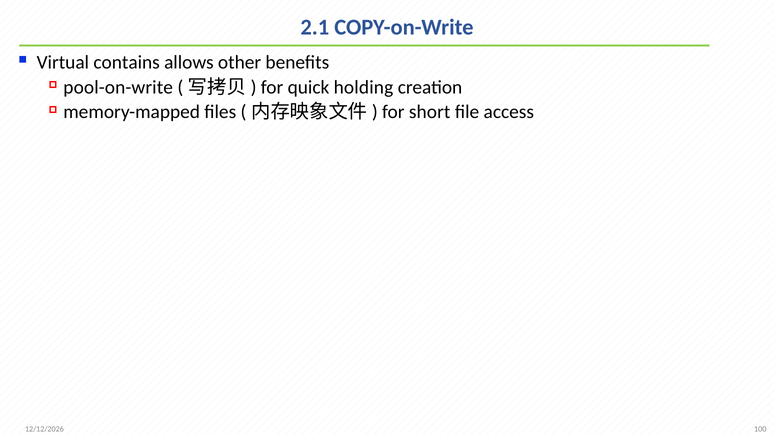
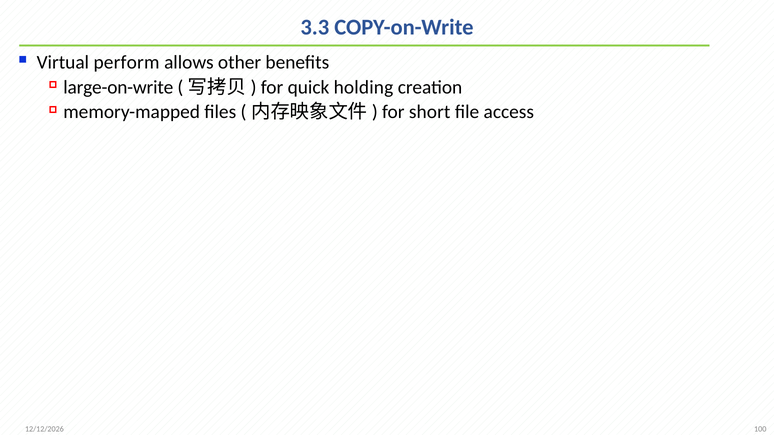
2.1: 2.1 -> 3.3 (315, 27)
contains: contains -> perform (127, 62)
pool-on-write: pool-on-write -> large-on-write (118, 87)
